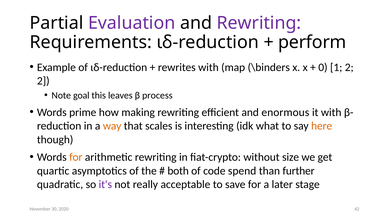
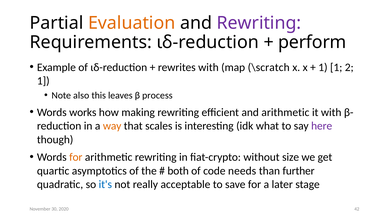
Evaluation colour: purple -> orange (132, 23)
\binders: \binders -> \scratch (269, 67)
0: 0 -> 1 (323, 67)
2: 2 -> 1 (43, 81)
goal: goal -> also (81, 95)
prime: prime -> works (83, 112)
and enormous: enormous -> arithmetic (285, 112)
here colour: orange -> purple (322, 126)
spend: spend -> needs (242, 171)
it's colour: purple -> blue (105, 184)
